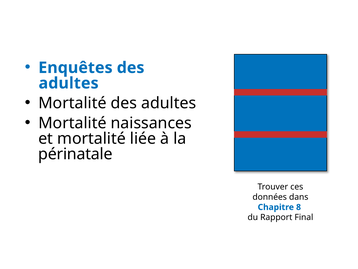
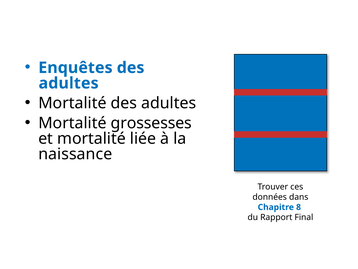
naissances: naissances -> grossesses (151, 123)
périnatale: périnatale -> naissance (75, 154)
